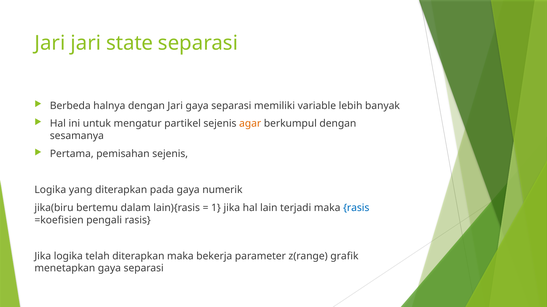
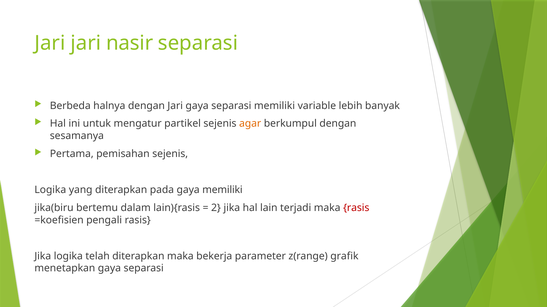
state: state -> nasir (130, 43)
gaya numerik: numerik -> memiliki (222, 190)
1: 1 -> 2 (216, 208)
rasis colour: blue -> red (356, 208)
